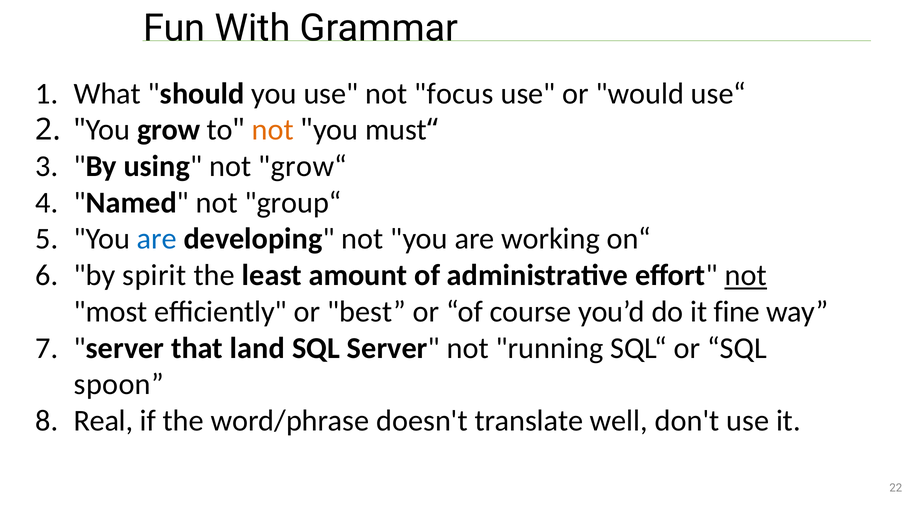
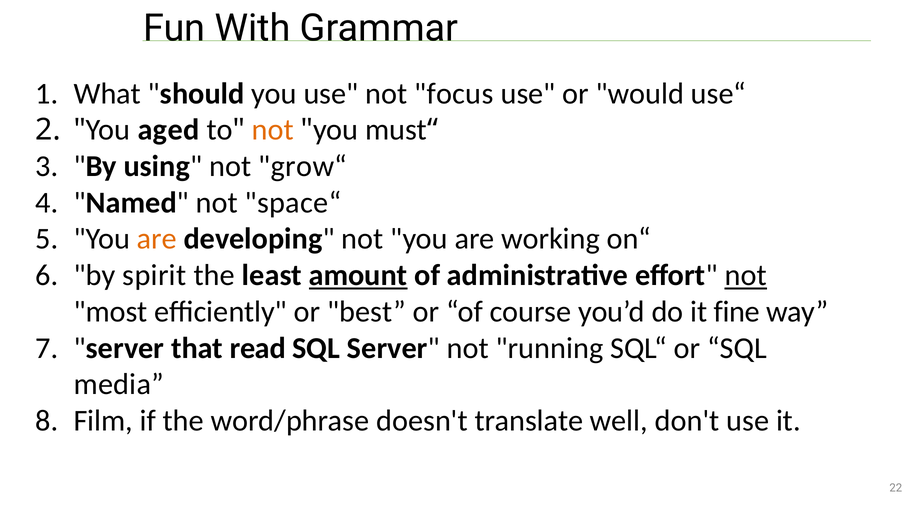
grow: grow -> aged (168, 130)
group“: group“ -> space“ (293, 203)
are colour: blue -> orange (157, 239)
amount underline: none -> present (358, 276)
land: land -> read (258, 348)
spoon: spoon -> media (119, 385)
Real: Real -> Film (103, 421)
